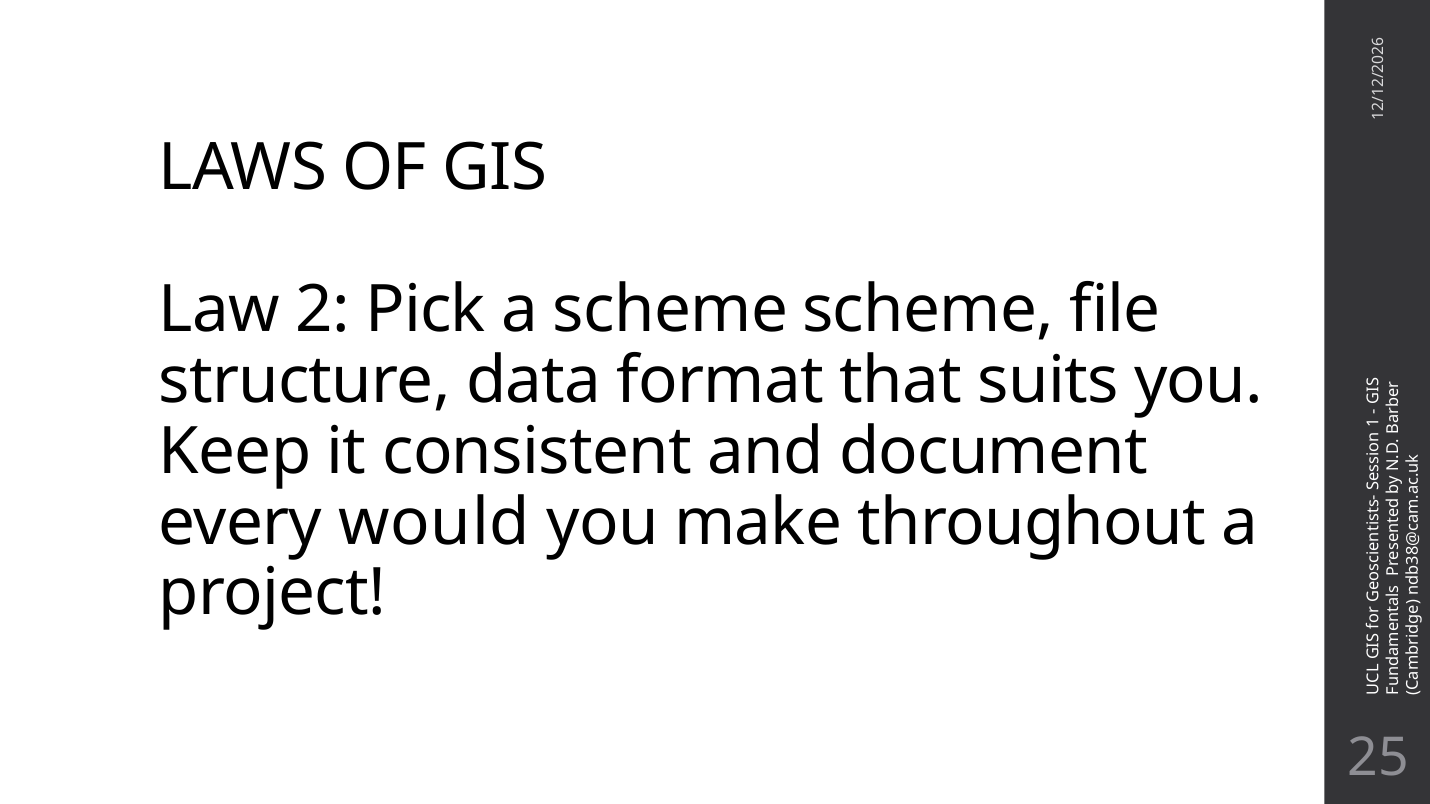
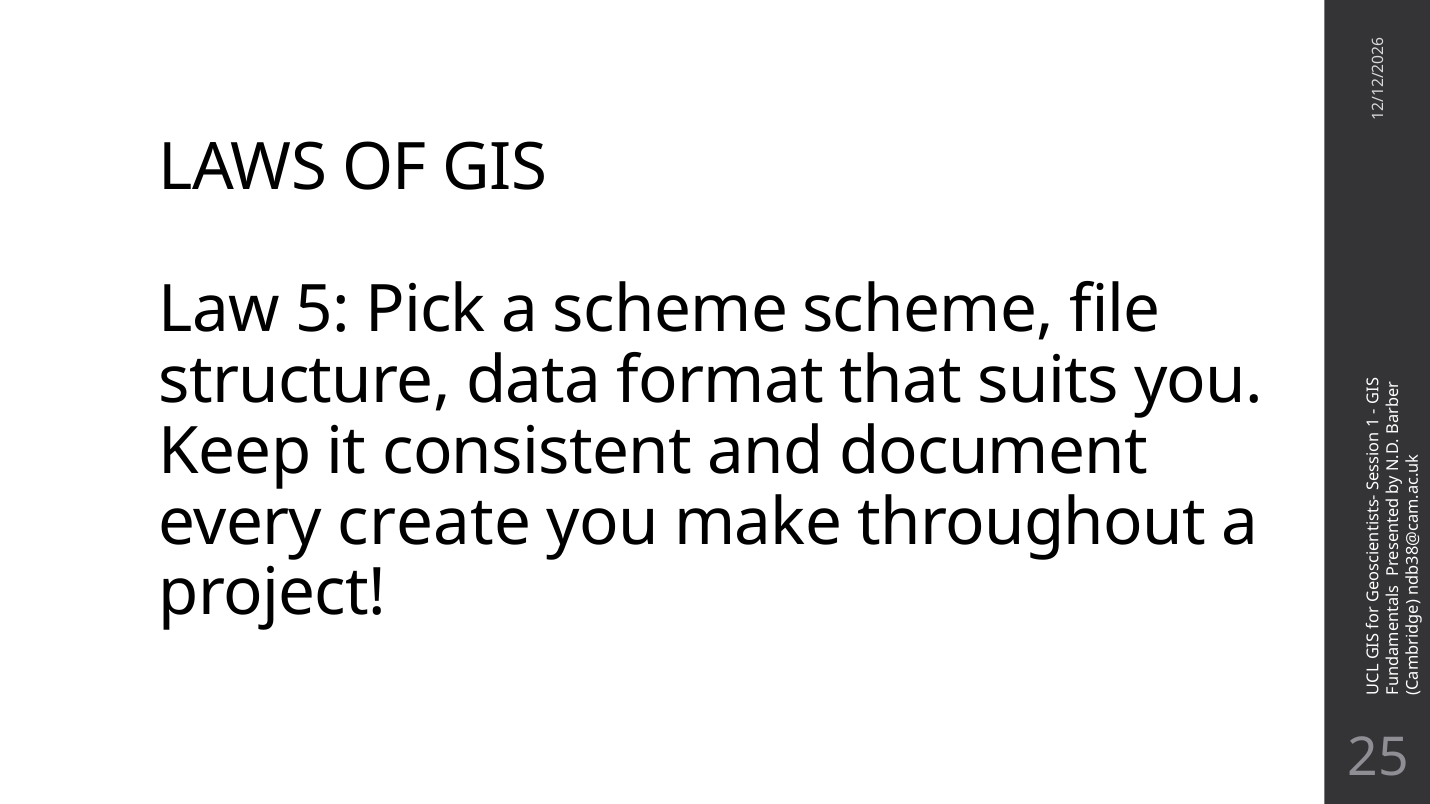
Law 2: 2 -> 5 (323, 310)
would: would -> create (434, 523)
